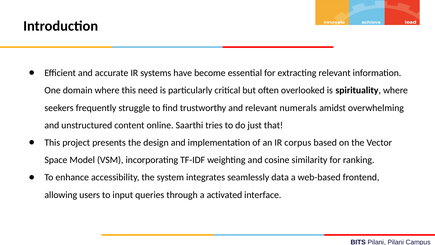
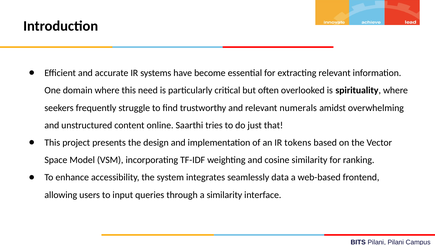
corpus: corpus -> tokens (298, 142)
a activated: activated -> similarity (224, 195)
